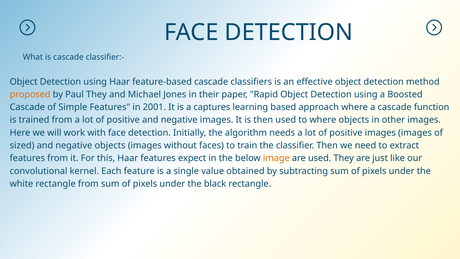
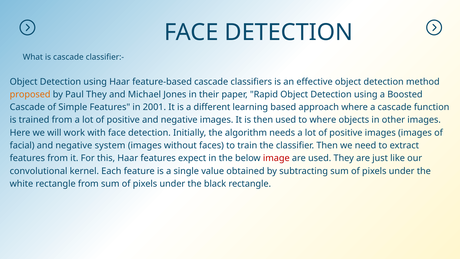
captures: captures -> different (212, 107)
sized: sized -> facial (22, 145)
negative objects: objects -> system (110, 145)
image colour: orange -> red (276, 158)
